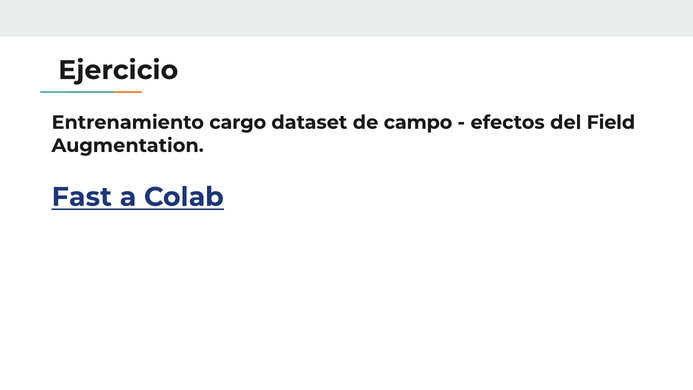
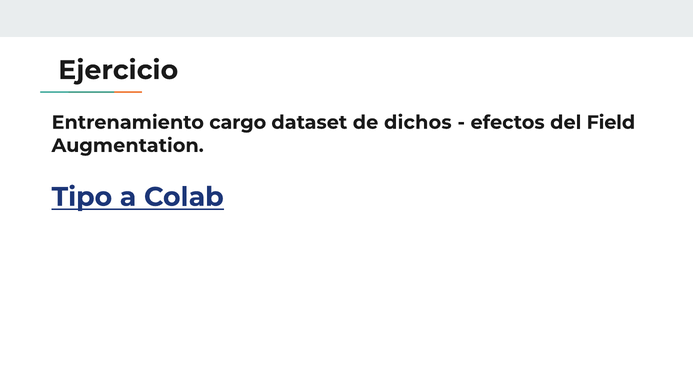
campo: campo -> dichos (418, 122)
Fast: Fast -> Tipo (82, 197)
